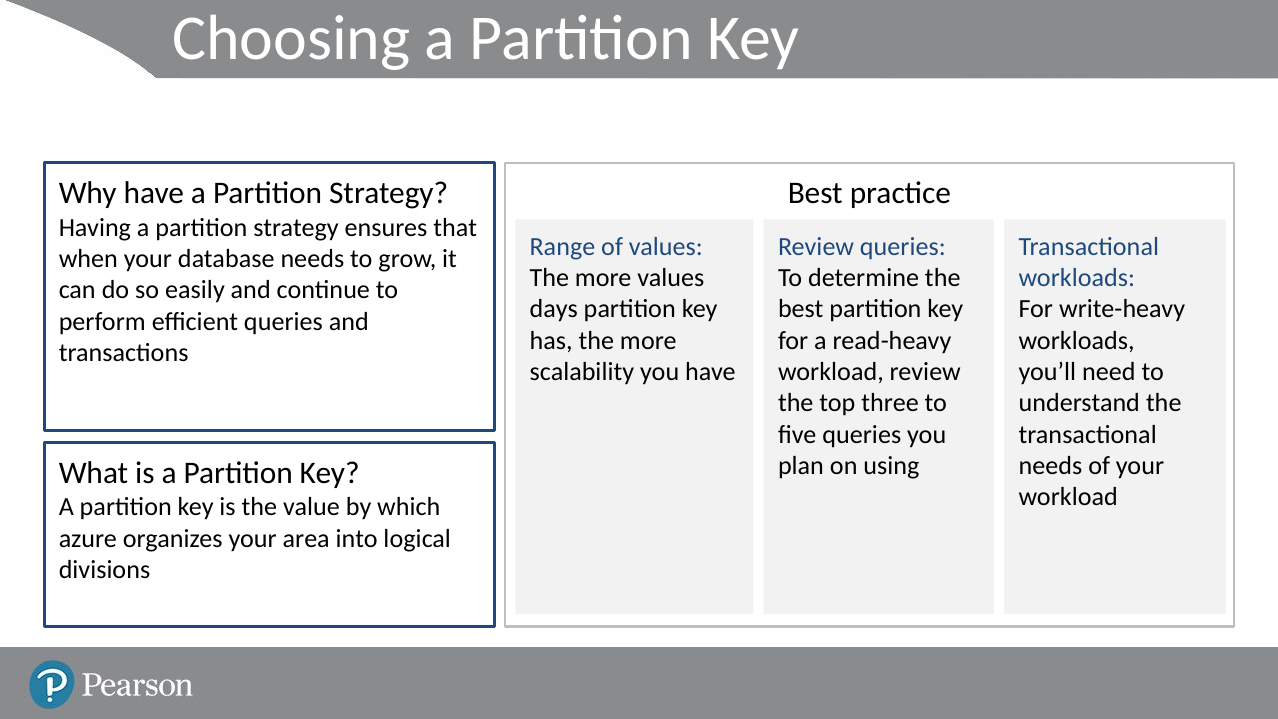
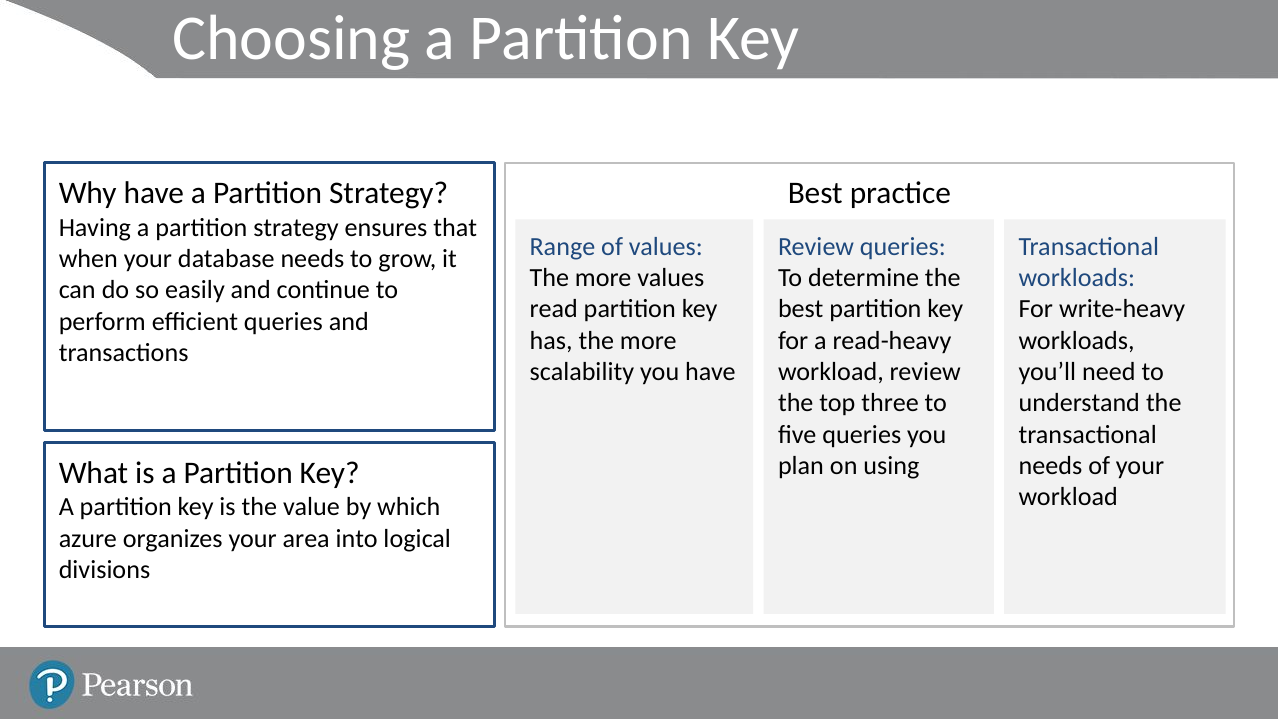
days: days -> read (554, 309)
